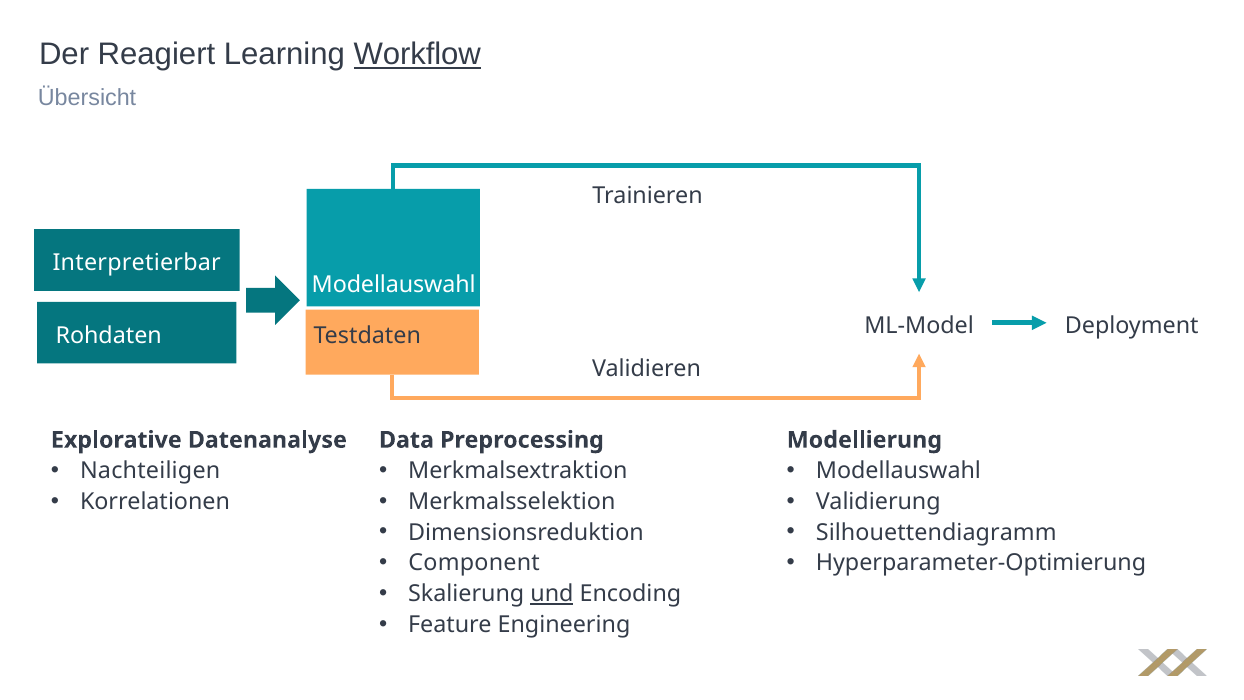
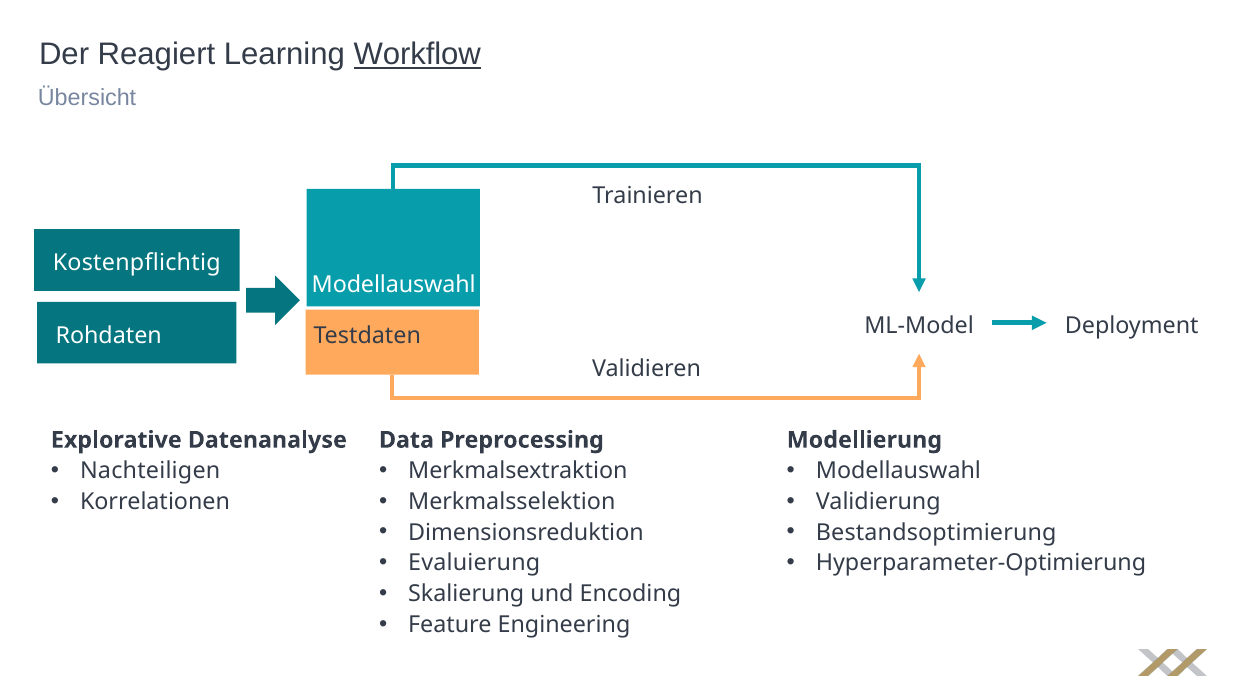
Interpretierbar: Interpretierbar -> Kostenpflichtig (137, 263)
Silhouettendiagramm: Silhouettendiagramm -> Bestandsoptimierung (936, 532)
Component: Component -> Evaluierung (474, 563)
und underline: present -> none (552, 594)
